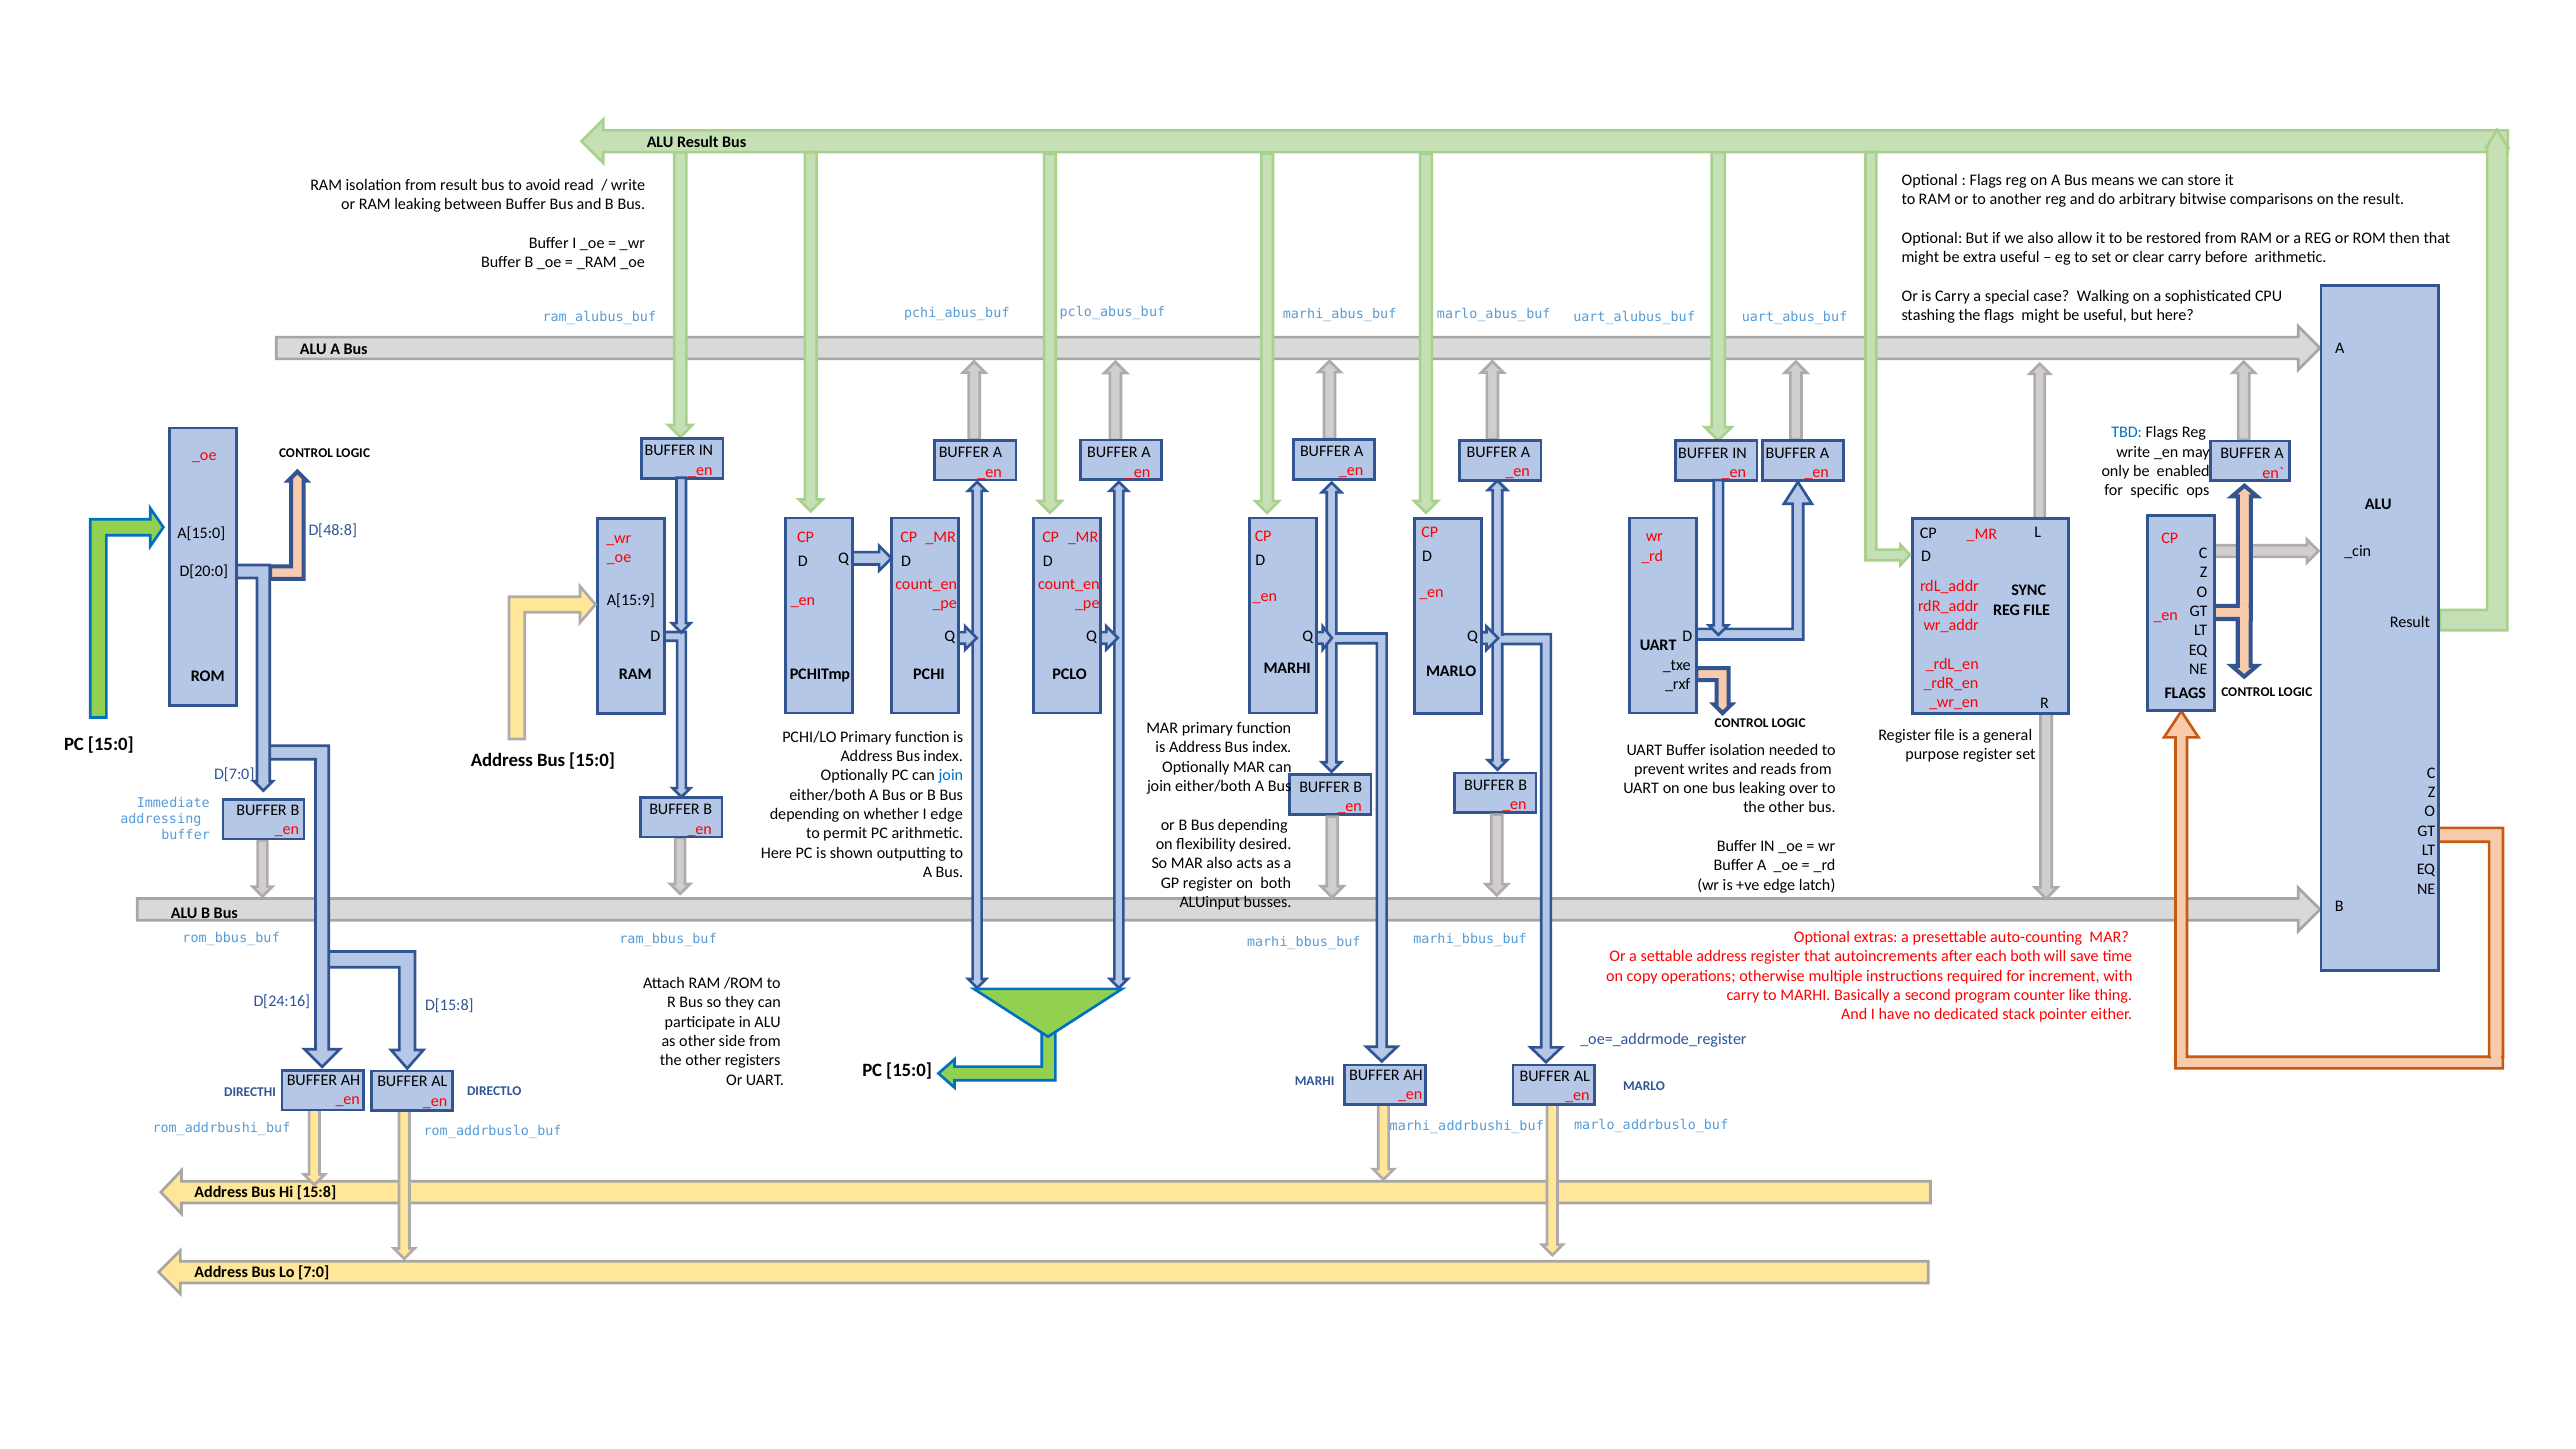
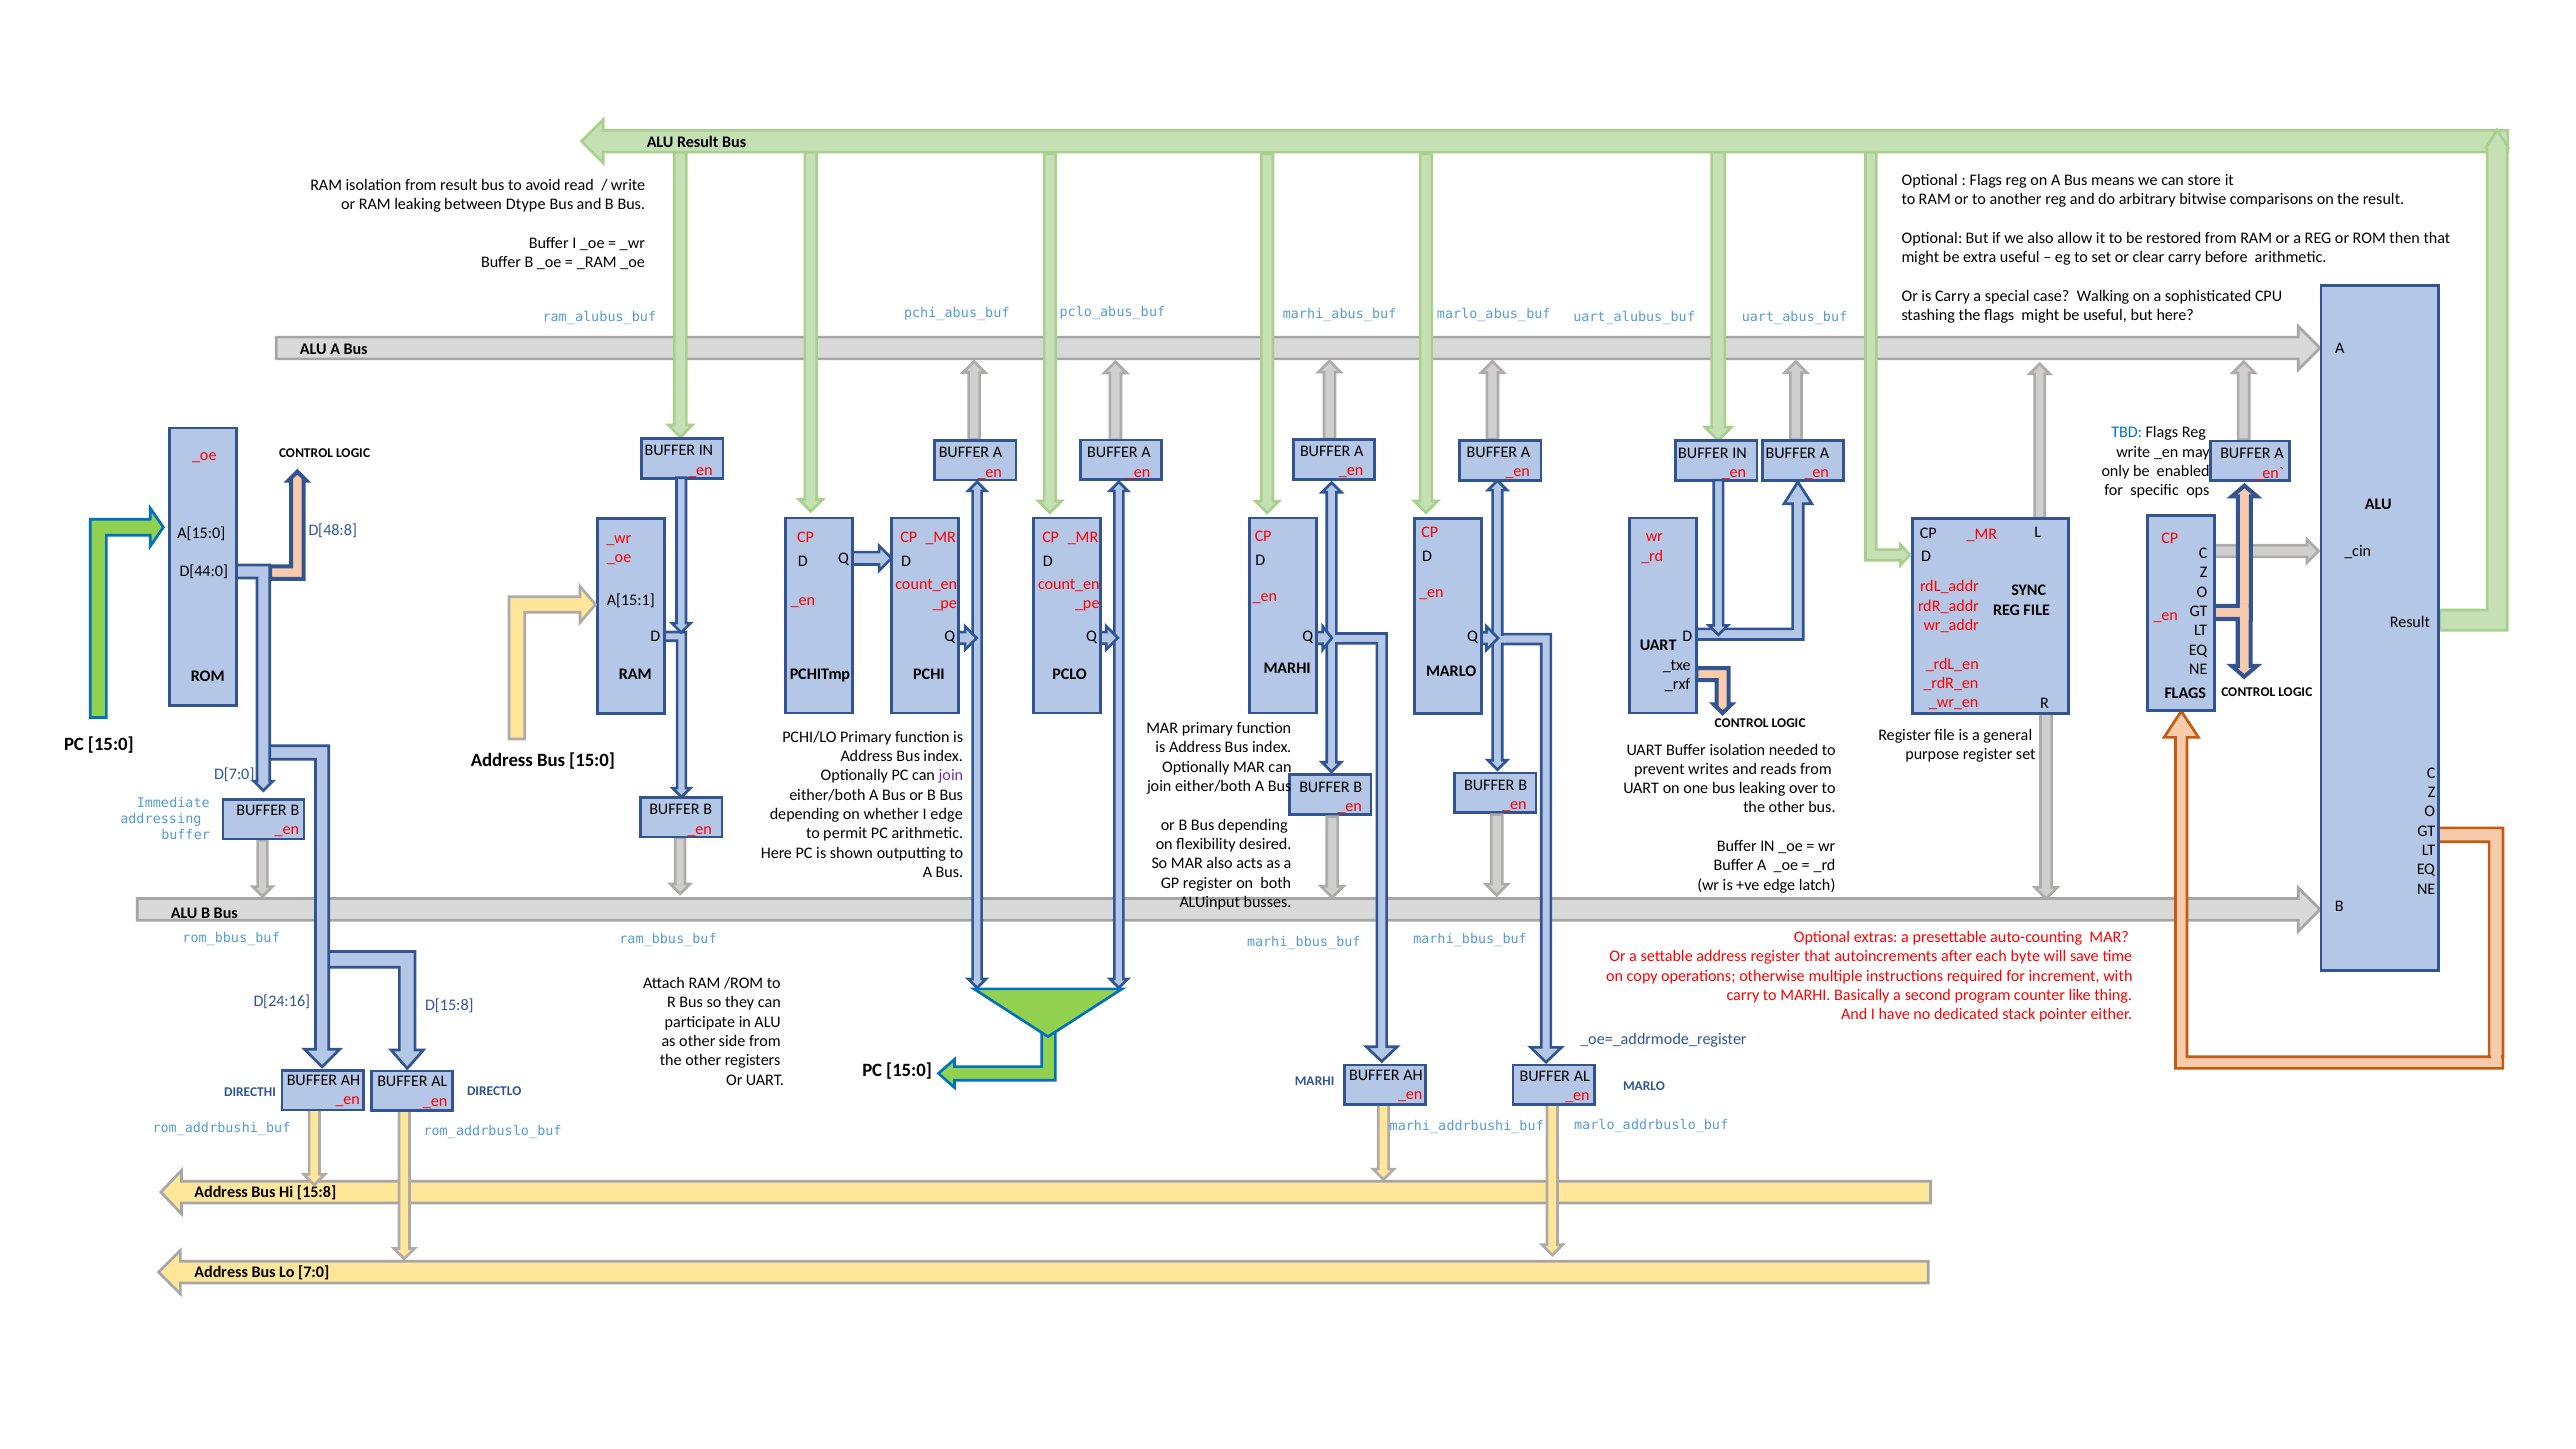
between Buffer: Buffer -> Dtype (526, 204)
D[20:0: D[20:0 -> D[44:0 (204, 571)
A[15:9: A[15:9 -> A[15:1 (631, 600)
join colour: blue -> purple (951, 776)
each both: both -> byte (2025, 957)
